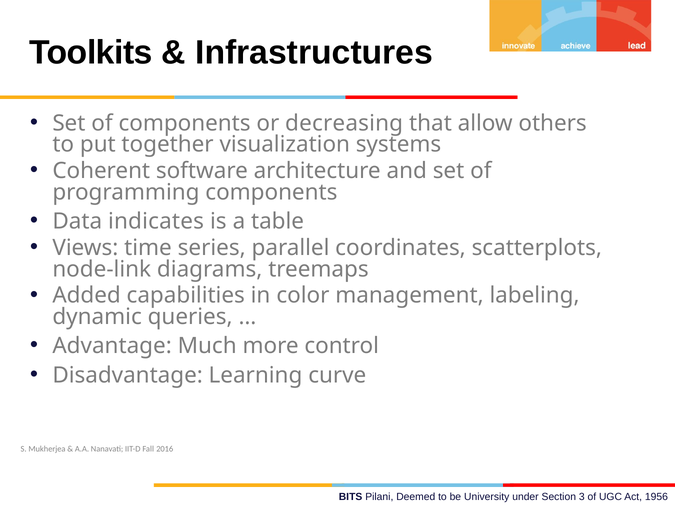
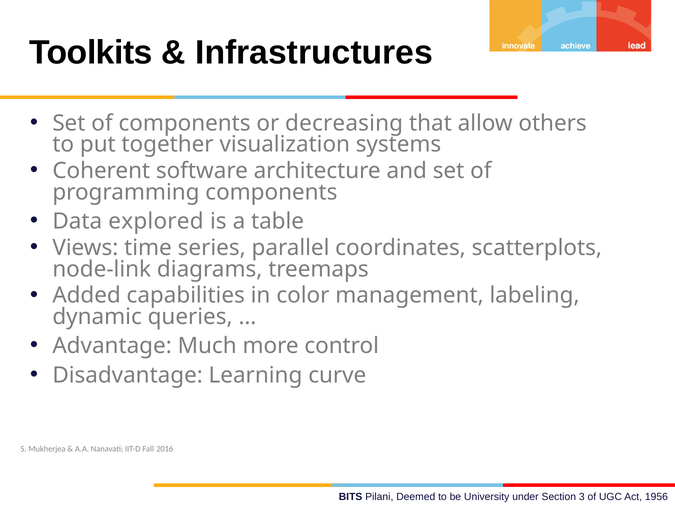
indicates: indicates -> explored (156, 221)
